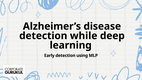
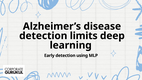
while: while -> limits (84, 36)
